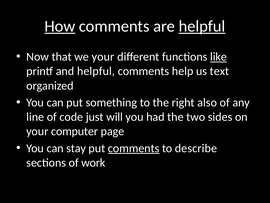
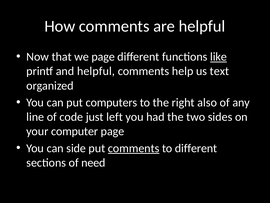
How underline: present -> none (60, 26)
helpful underline: present -> none (202, 26)
we your: your -> page (103, 57)
something: something -> computers (111, 102)
will: will -> left (115, 117)
stay: stay -> side (76, 148)
to describe: describe -> different (196, 148)
work: work -> need (93, 162)
